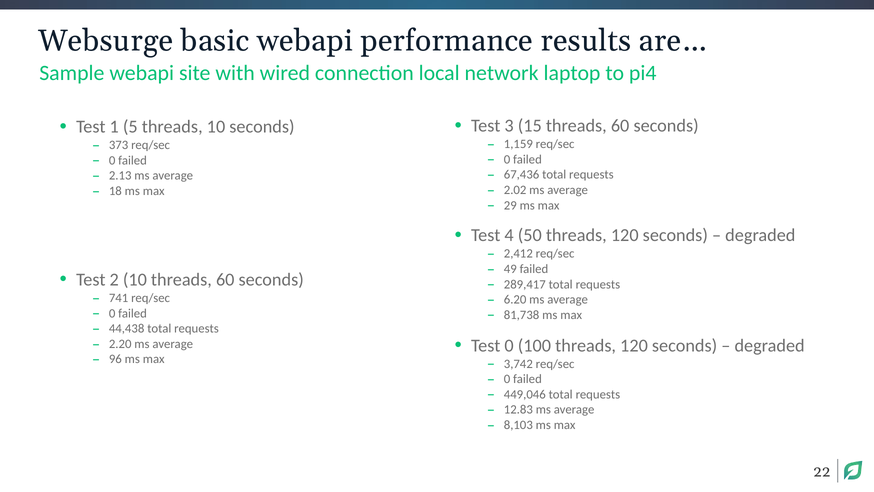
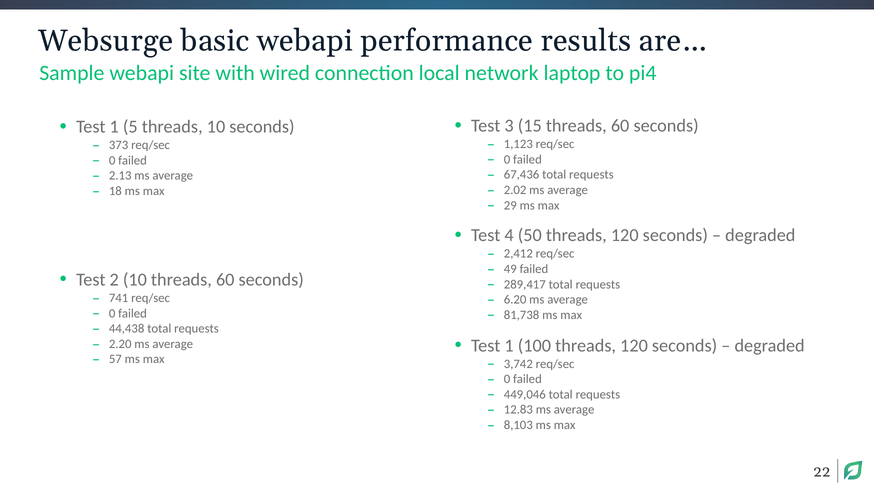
1,159: 1,159 -> 1,123 (518, 144)
0: 0 -> 1 (509, 345)
96: 96 -> 57 (115, 359)
